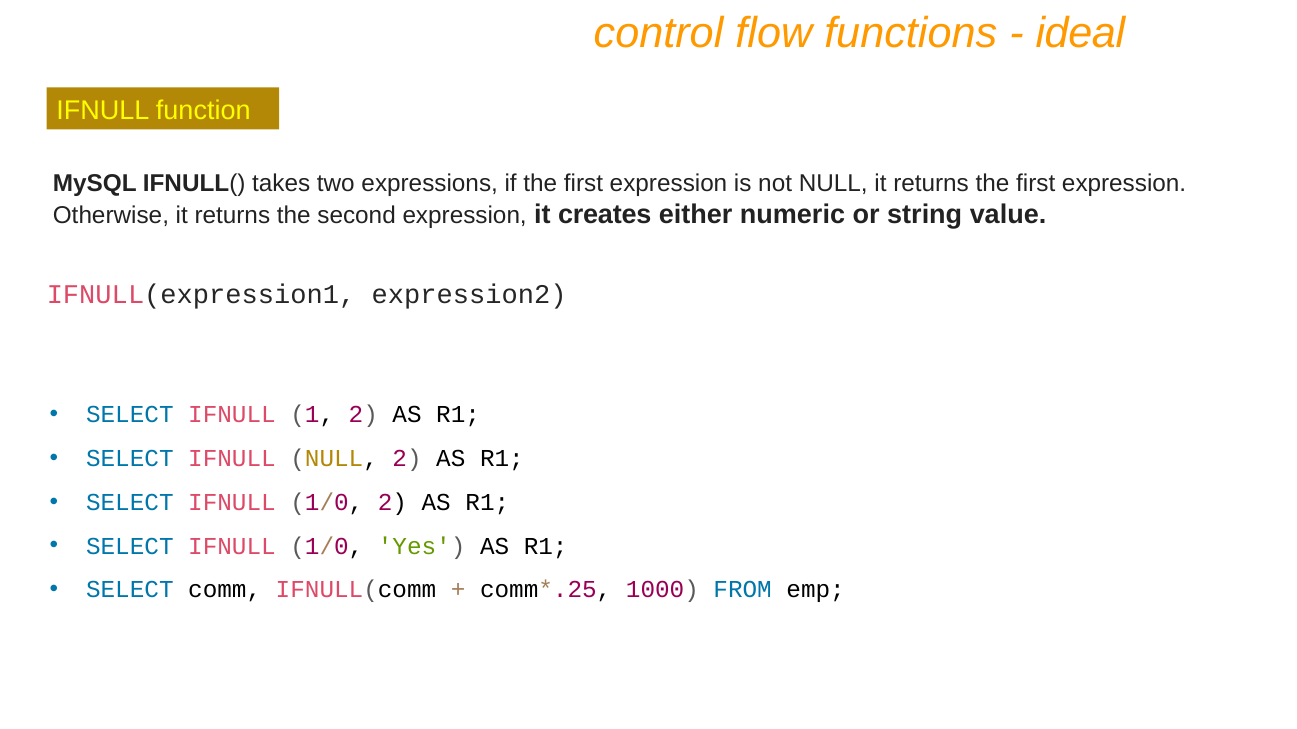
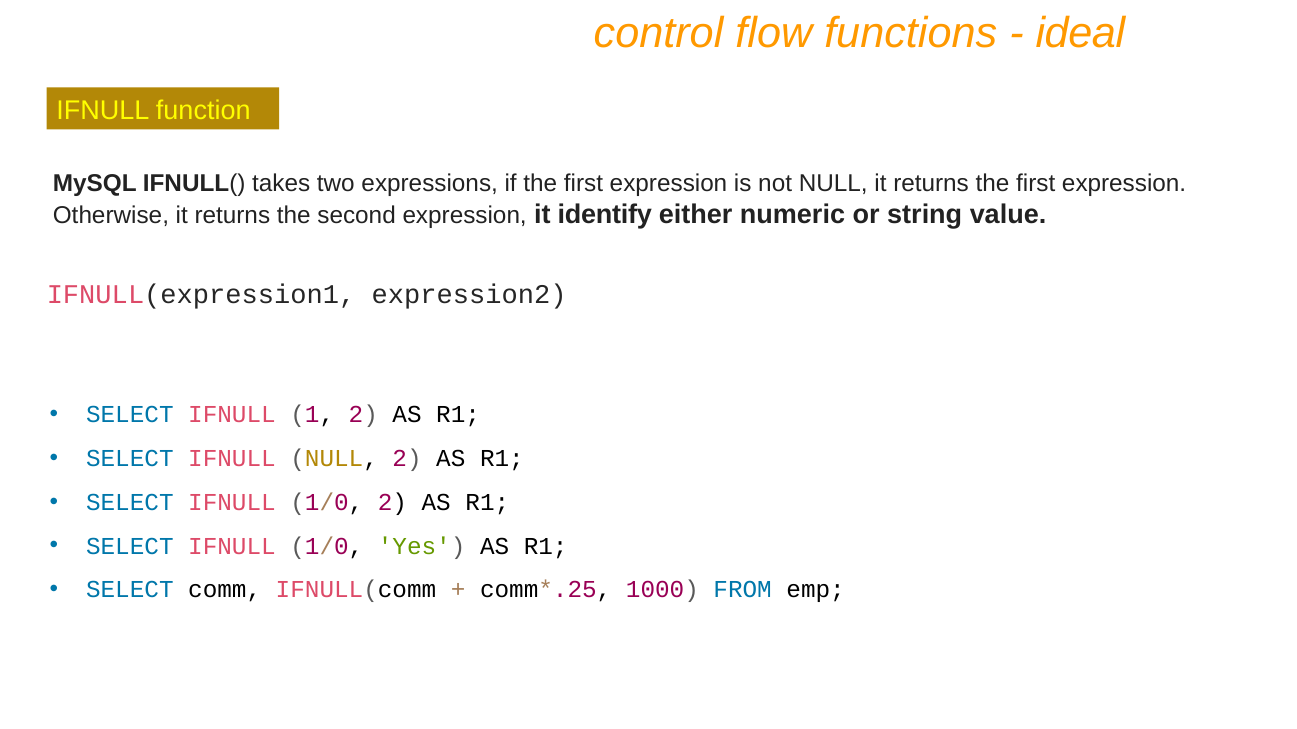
creates: creates -> identify (605, 215)
